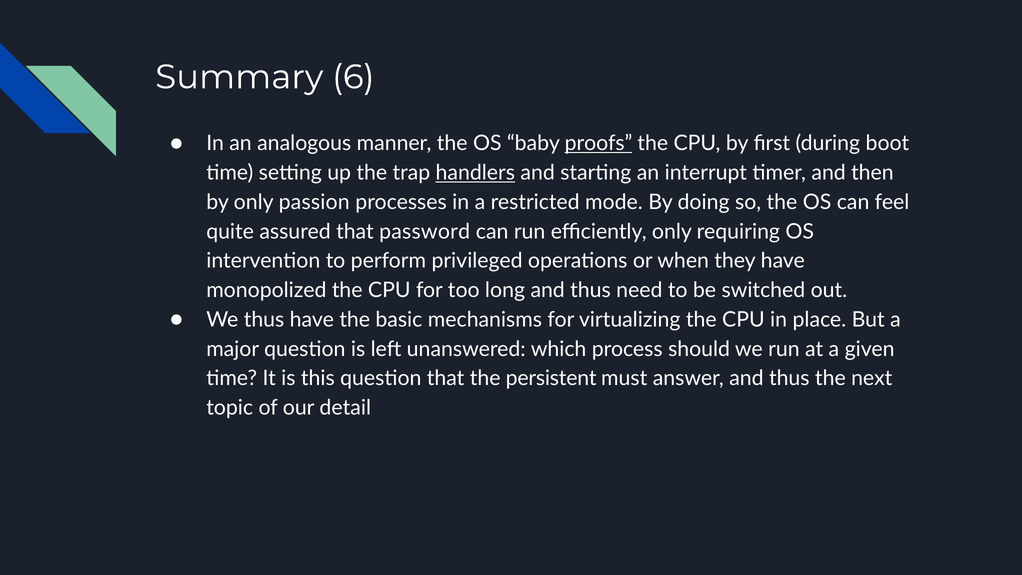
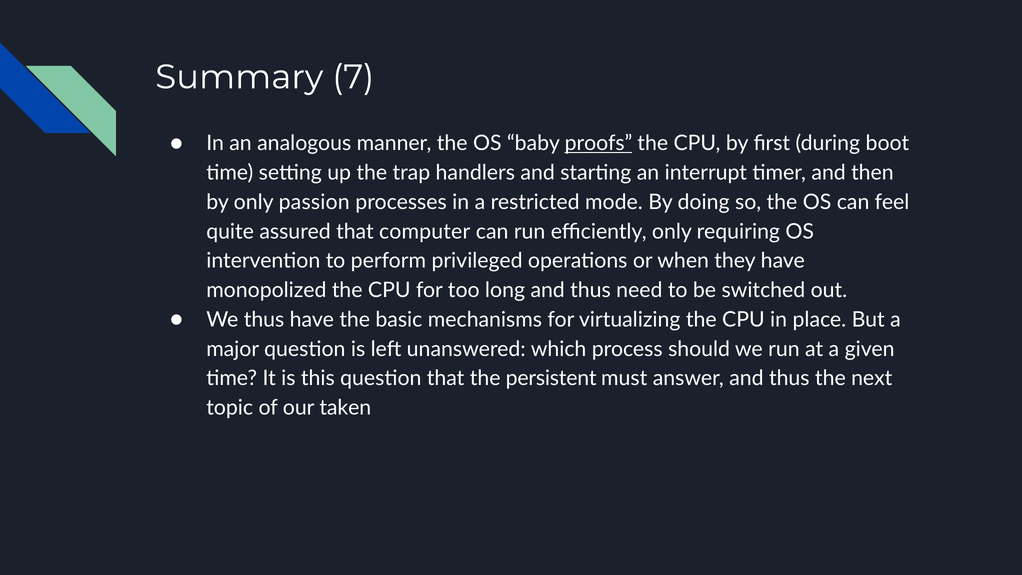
6: 6 -> 7 (353, 77)
handlers underline: present -> none (475, 173)
password: password -> computer (425, 232)
detail: detail -> taken (345, 408)
